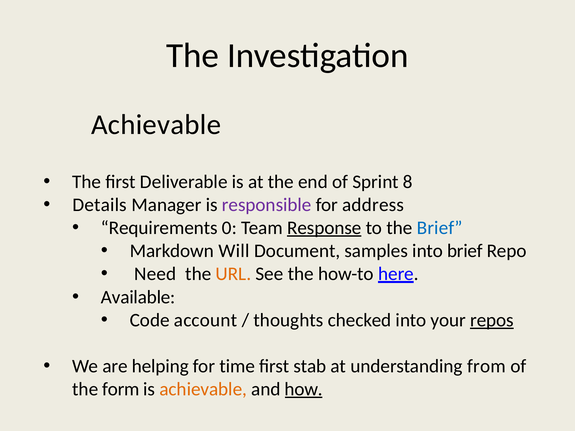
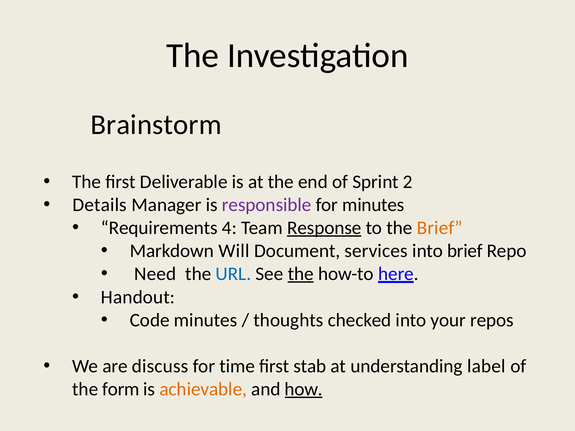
Achievable: Achievable -> Brainstorm (156, 125)
8: 8 -> 2 (408, 182)
for address: address -> minutes (373, 205)
0: 0 -> 4 (229, 228)
Brief colour: blue -> orange (440, 228)
samples: samples -> services (376, 251)
URL colour: orange -> blue (233, 274)
the underline: none -> present (301, 274)
Available: Available -> Handout (138, 297)
Code account: account -> minutes (206, 320)
repos underline: present -> none (492, 320)
helping: helping -> discuss (160, 366)
from: from -> label (486, 366)
